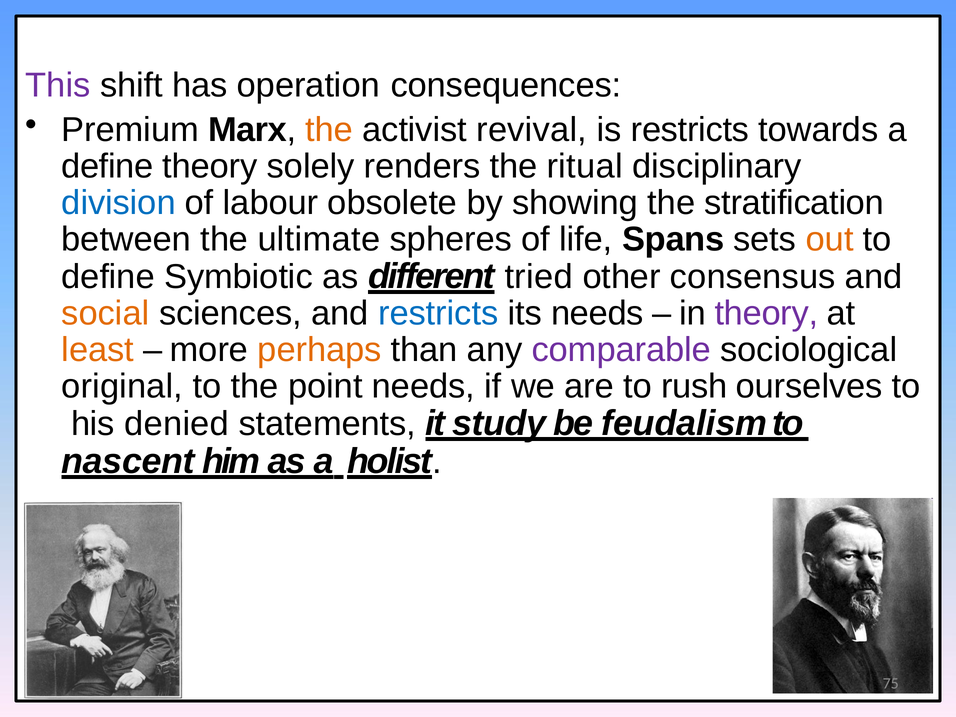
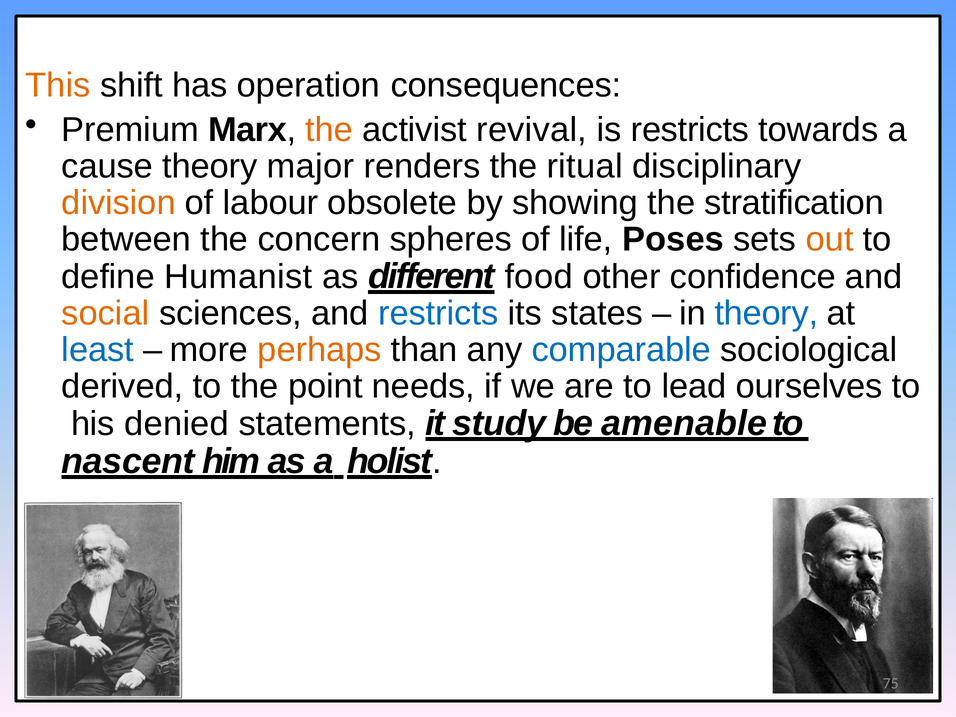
This colour: purple -> orange (58, 85)
define: define -> cause (107, 166)
solely: solely -> major (311, 166)
division colour: blue -> orange (119, 203)
ultimate: ultimate -> concern (319, 239)
Spans: Spans -> Poses (673, 239)
Symbiotic: Symbiotic -> Humanist (238, 277)
tried: tried -> food (539, 277)
consensus: consensus -> confidence (753, 277)
its needs: needs -> states (597, 313)
theory colour: purple -> blue (766, 313)
least colour: orange -> blue (98, 350)
comparable colour: purple -> blue (621, 350)
original: original -> derived (122, 386)
rush: rush -> lead (694, 386)
feudalism: feudalism -> amenable (684, 423)
